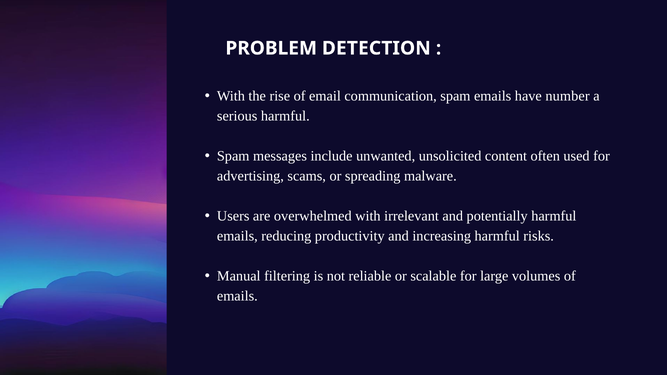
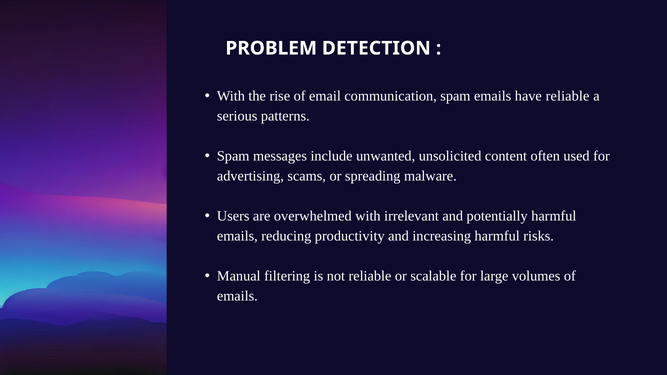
have number: number -> reliable (568, 96)
serious harmful: harmful -> patterns (285, 116)
